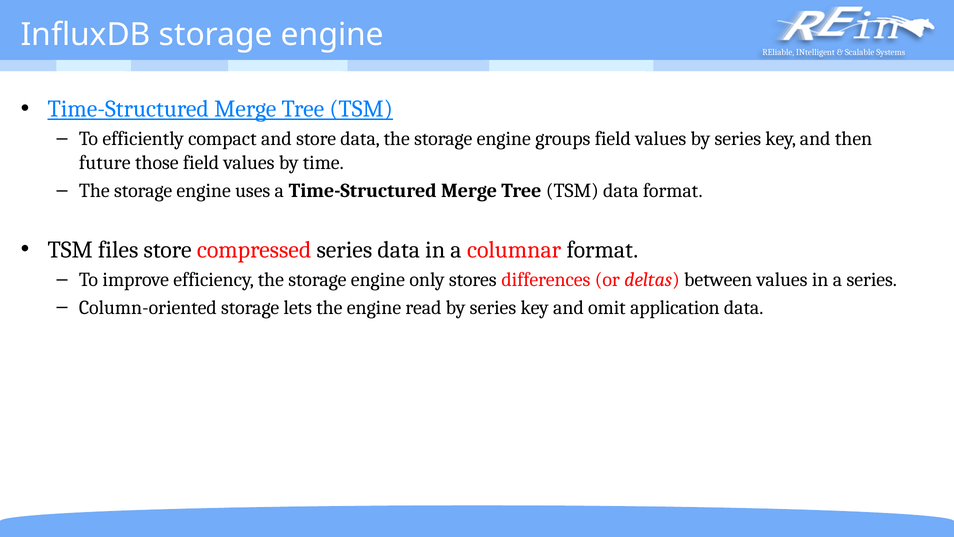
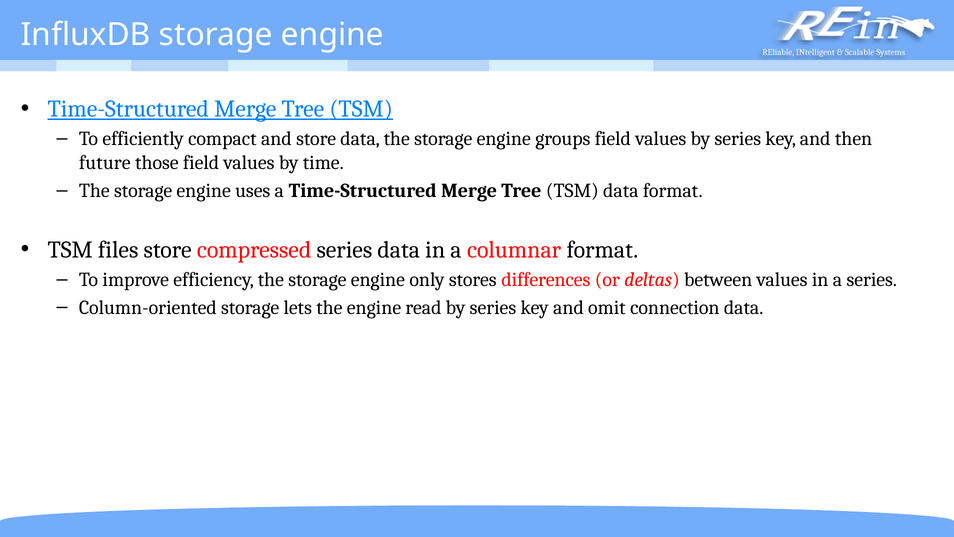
application: application -> connection (675, 307)
